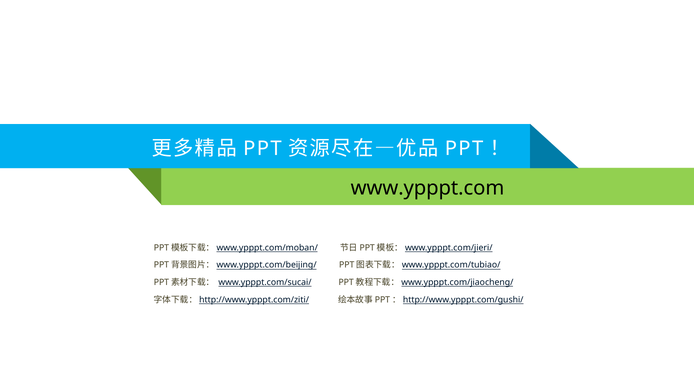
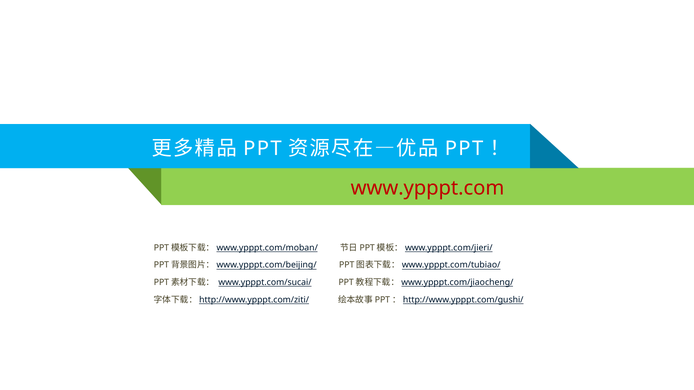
www.ypppt.com colour: black -> red (428, 188)
